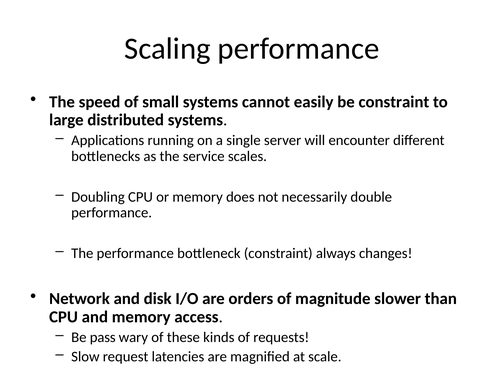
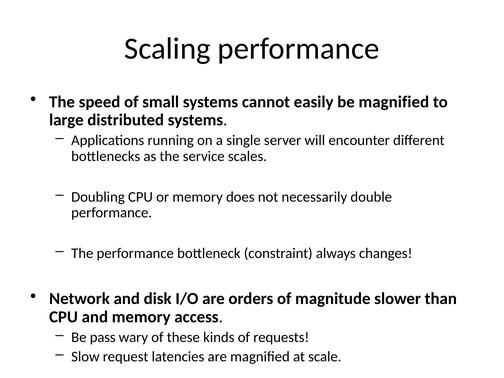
be constraint: constraint -> magnified (394, 102)
